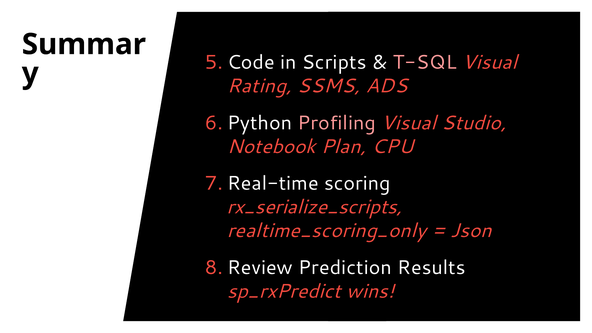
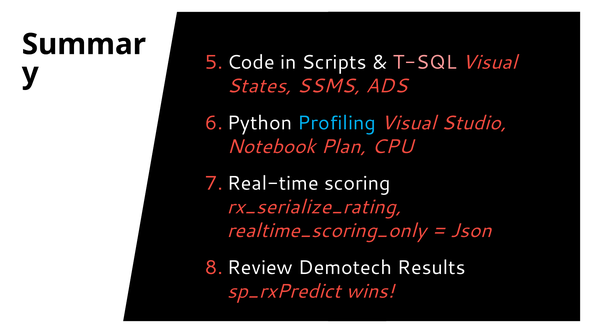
Rating: Rating -> States (259, 86)
Profiling colour: pink -> light blue (337, 123)
rx_serialize_scripts: rx_serialize_scripts -> rx_serialize_rating (314, 207)
Prediction: Prediction -> Demotech (345, 268)
